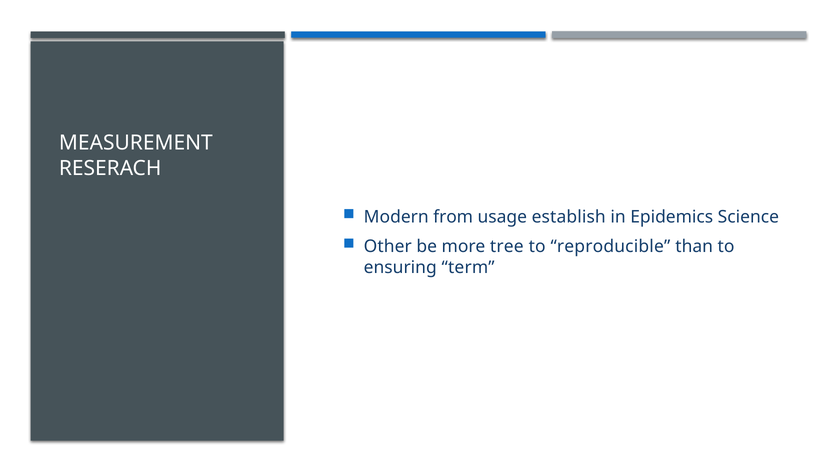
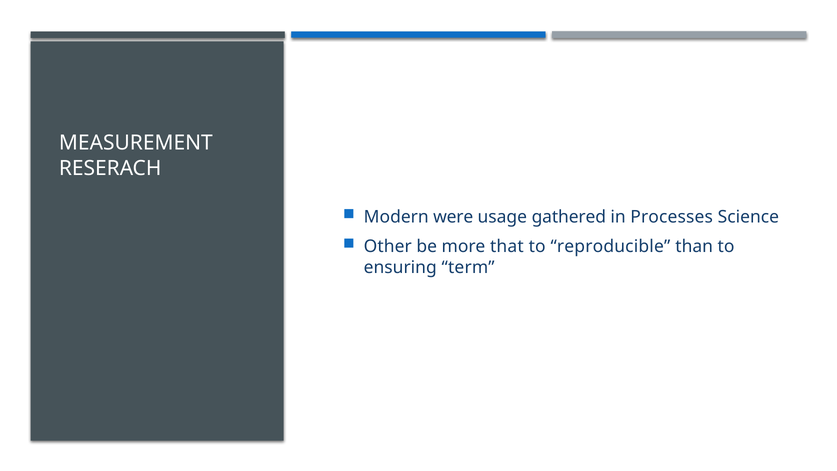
from: from -> were (453, 217)
establish: establish -> gathered (569, 217)
Epidemics: Epidemics -> Processes (672, 217)
tree: tree -> that (507, 246)
